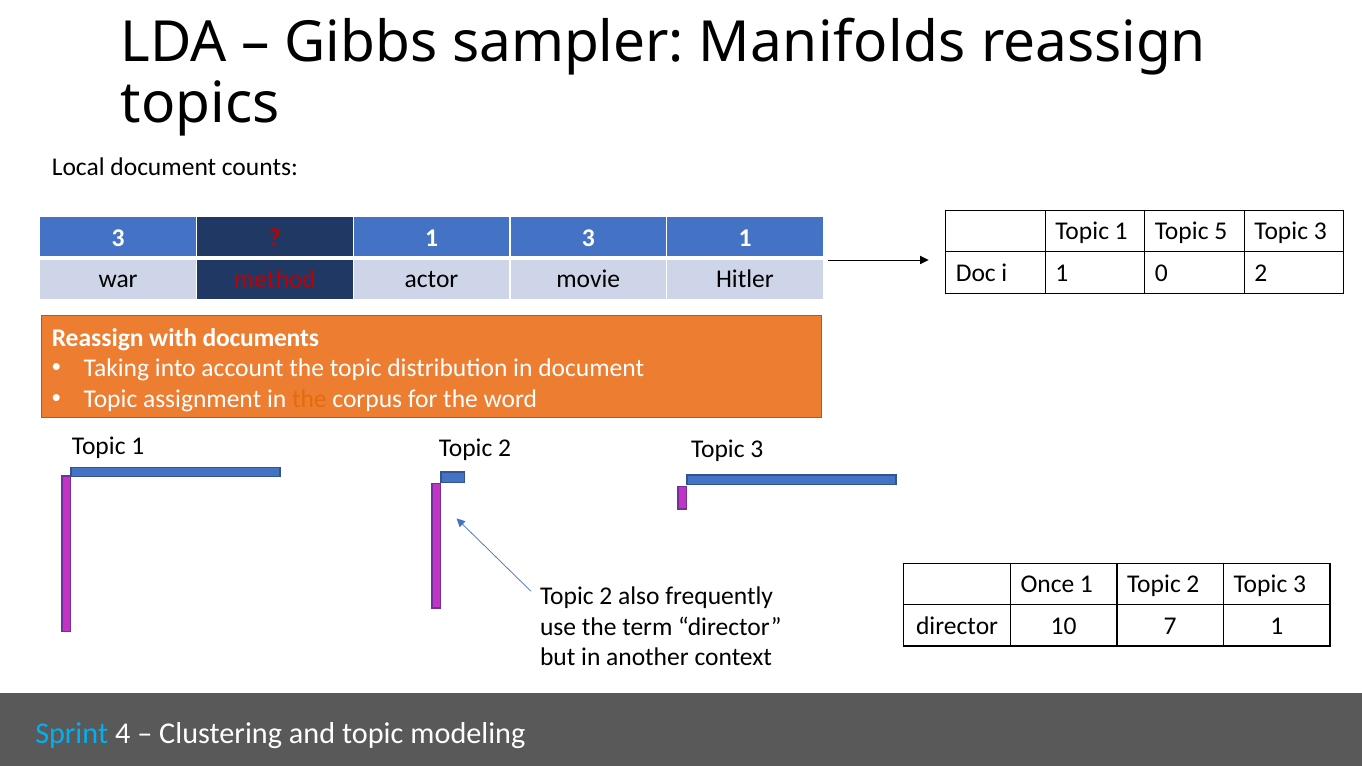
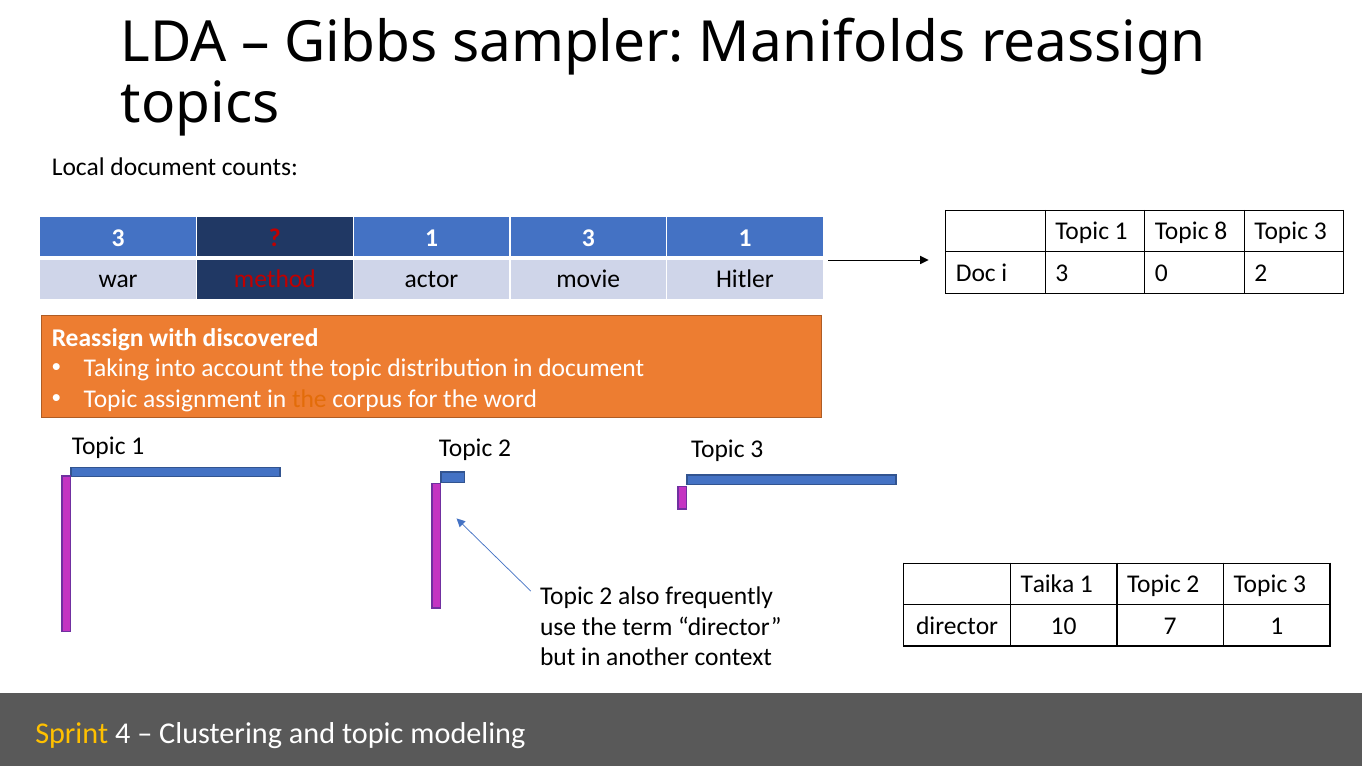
5: 5 -> 8 (1221, 231)
i 1: 1 -> 3 (1062, 273)
documents: documents -> discovered (261, 338)
Once: Once -> Taika (1048, 584)
Sprint colour: light blue -> yellow (72, 733)
